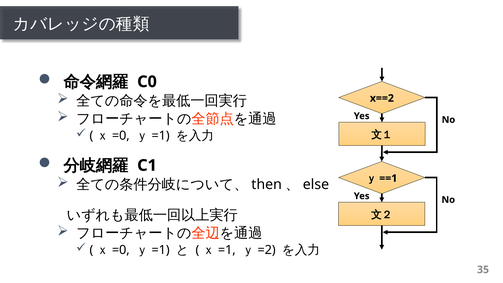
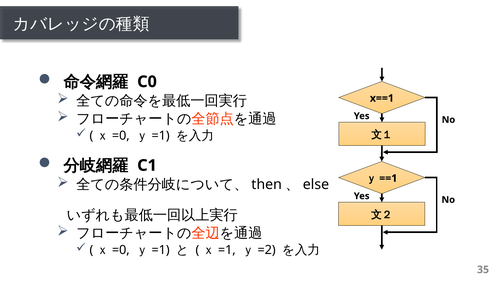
x==2: x==2 -> x==1 (382, 98)
